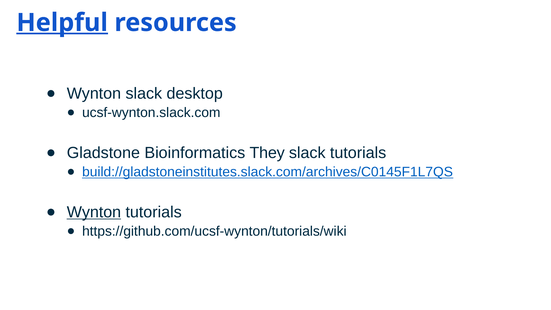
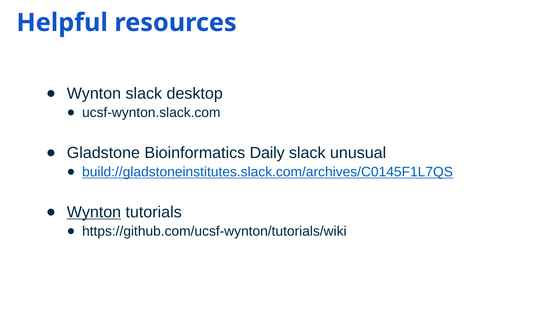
Helpful underline: present -> none (62, 23)
They: They -> Daily (267, 153)
slack tutorials: tutorials -> unusual (358, 153)
